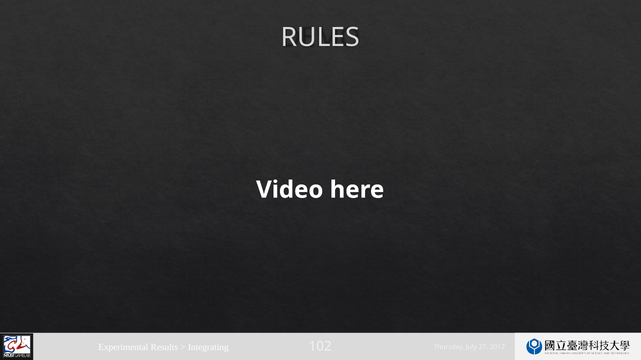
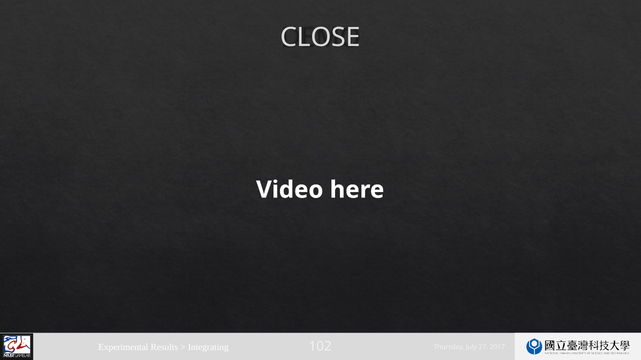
RULES: RULES -> CLOSE (320, 37)
